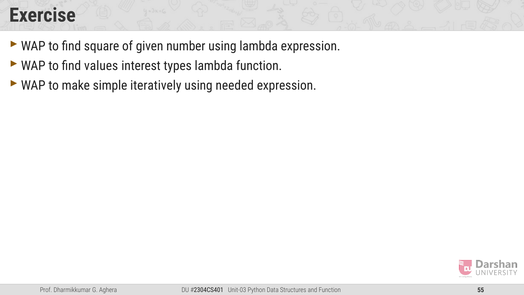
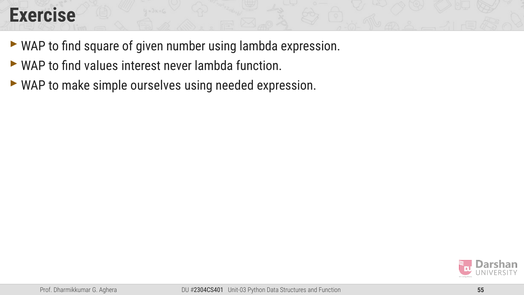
types: types -> never (178, 66)
iteratively: iteratively -> ourselves (156, 85)
